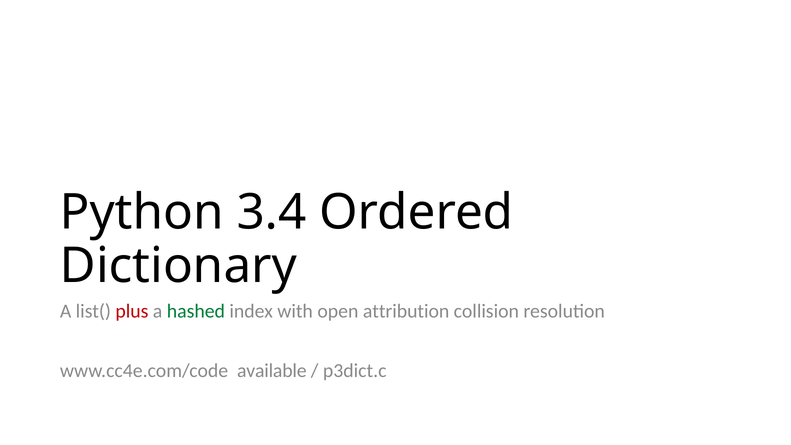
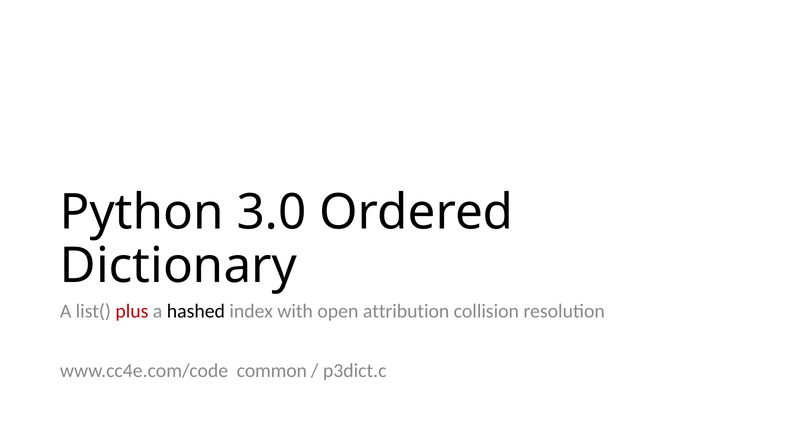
3.4: 3.4 -> 3.0 (272, 213)
hashed colour: green -> black (196, 311)
available: available -> common (272, 370)
